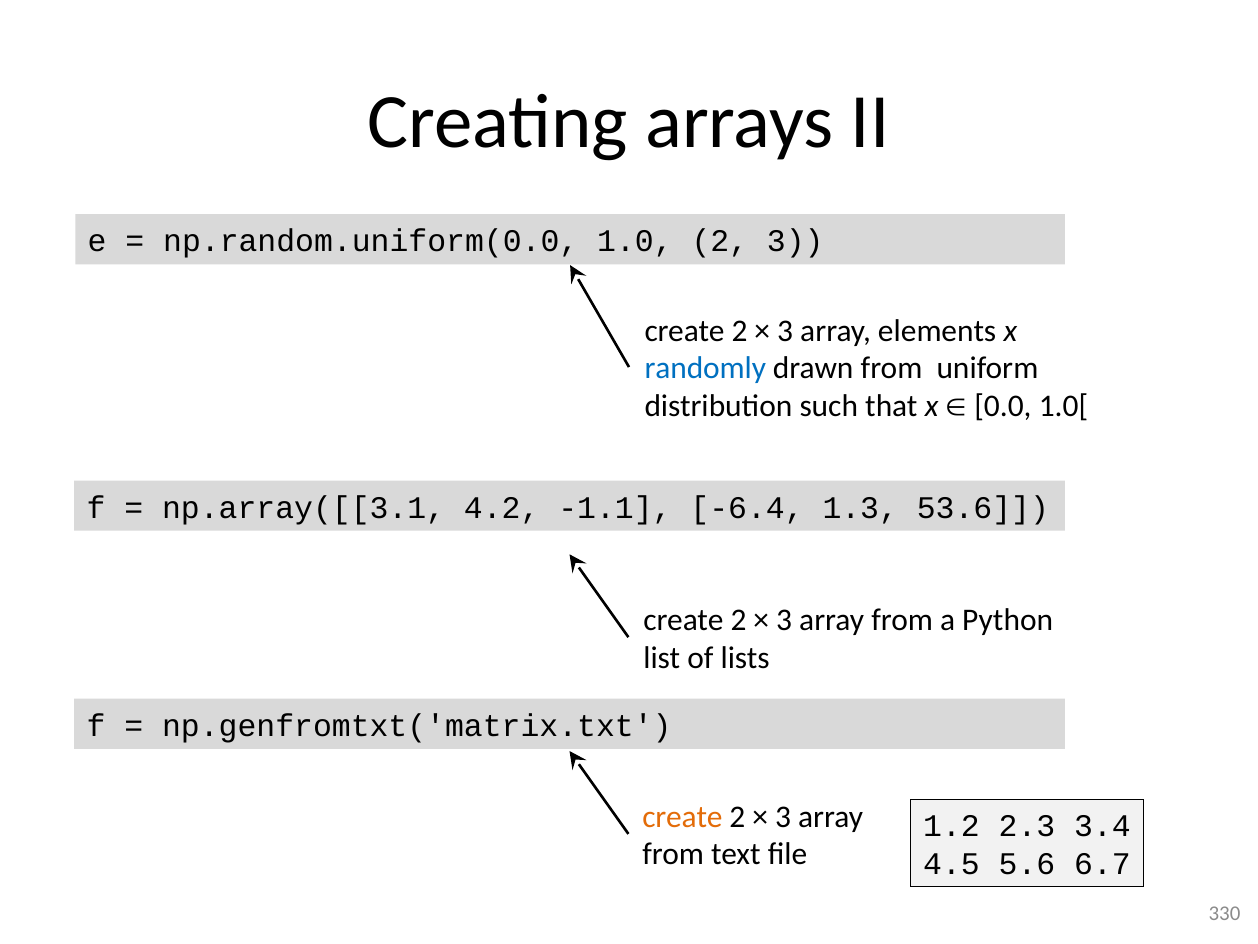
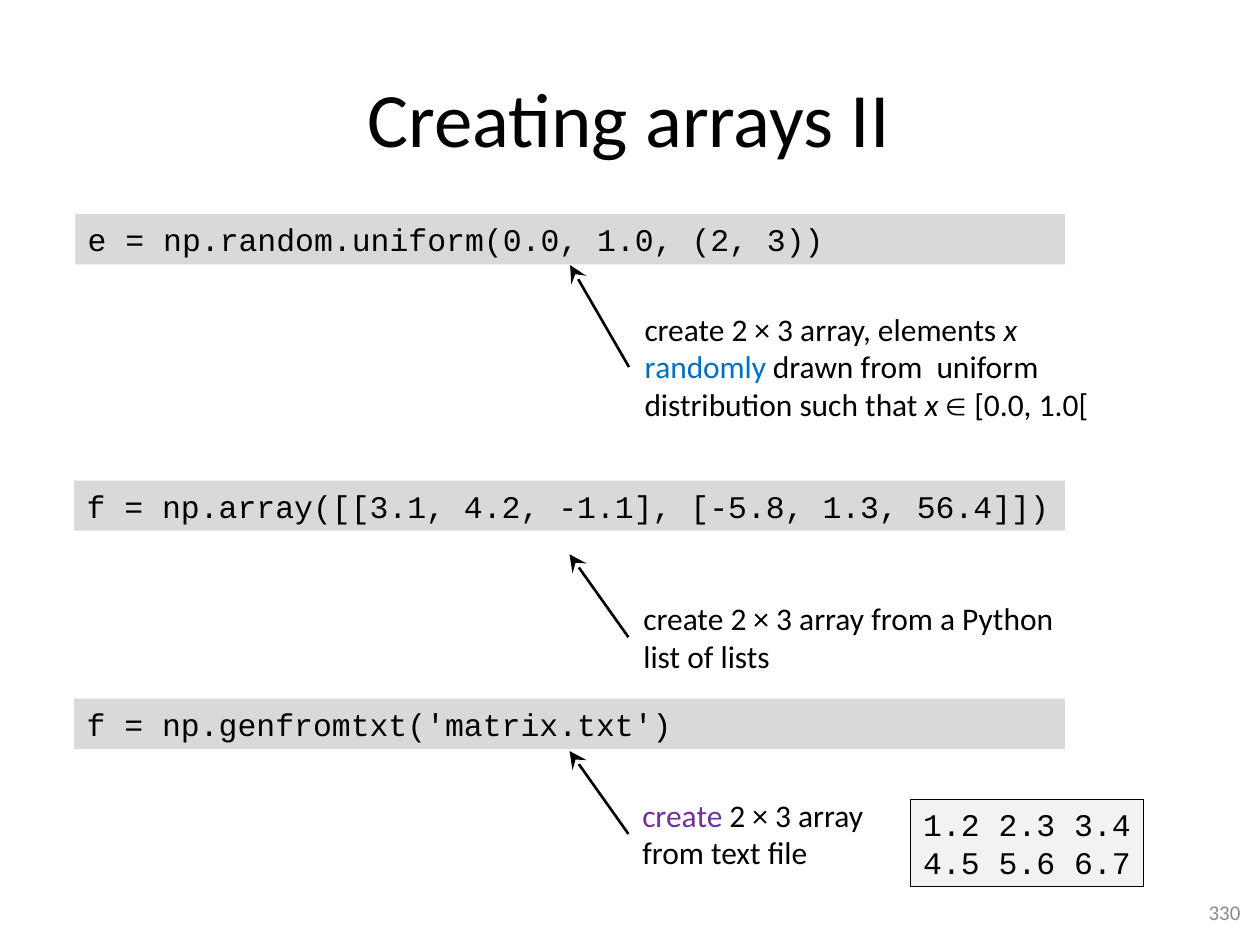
-6.4: -6.4 -> -5.8 (747, 508)
53.6: 53.6 -> 56.4 (983, 508)
create colour: orange -> purple (682, 816)
